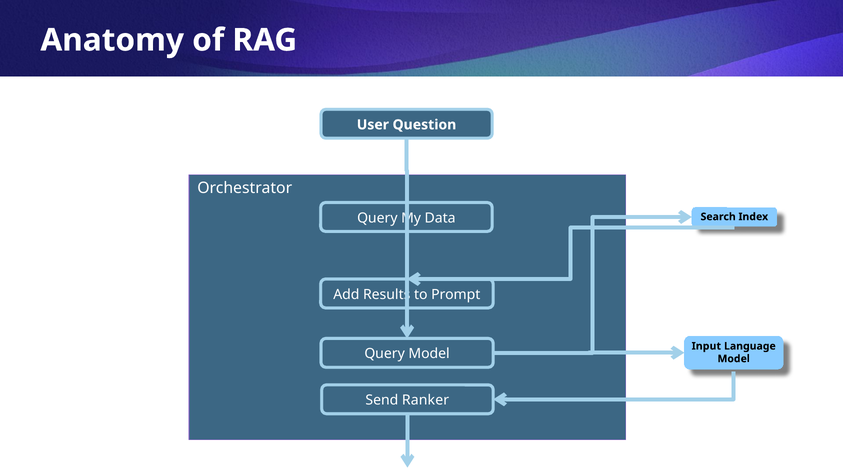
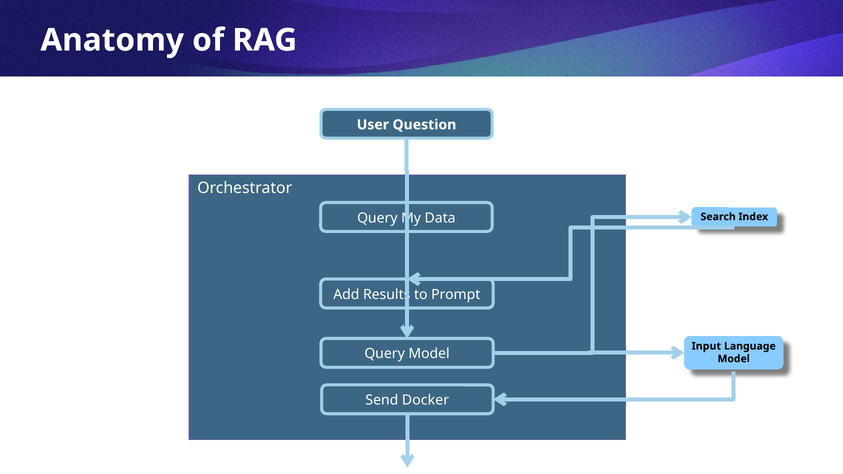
Ranker: Ranker -> Docker (426, 400)
